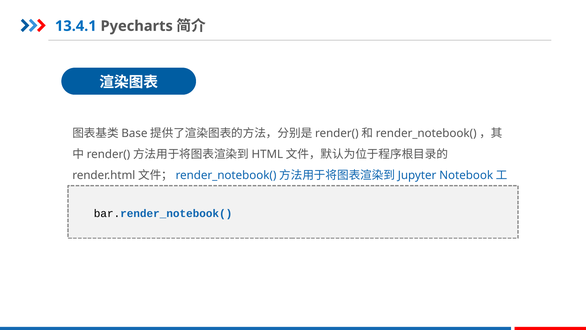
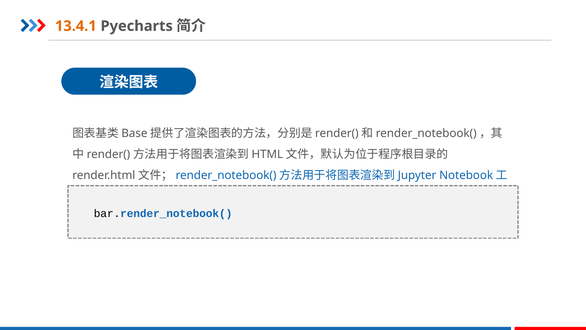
13.4.1 colour: blue -> orange (76, 26)
